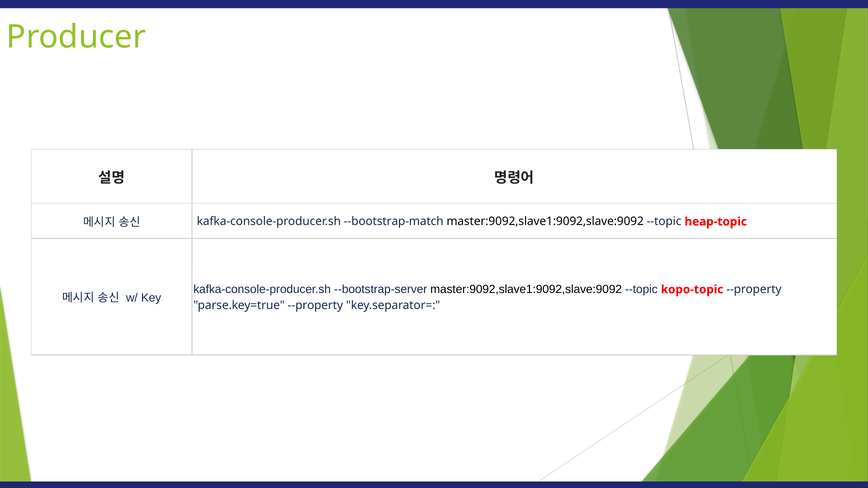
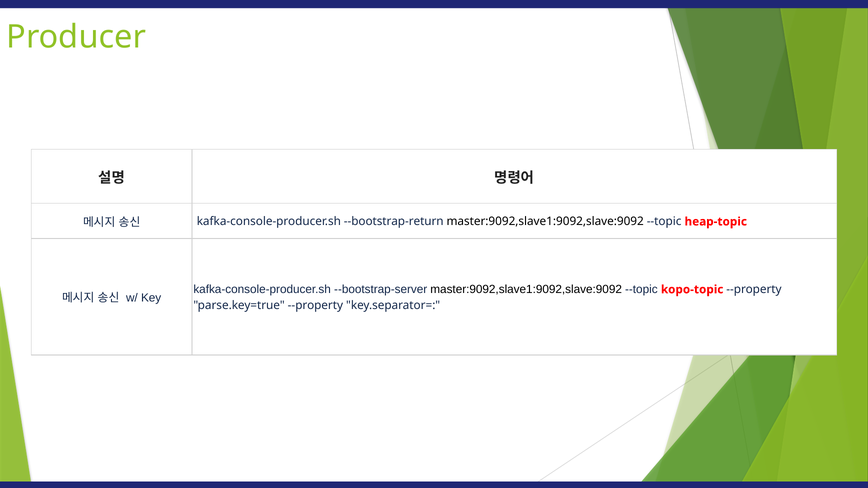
--bootstrap-match: --bootstrap-match -> --bootstrap-return (394, 222)
